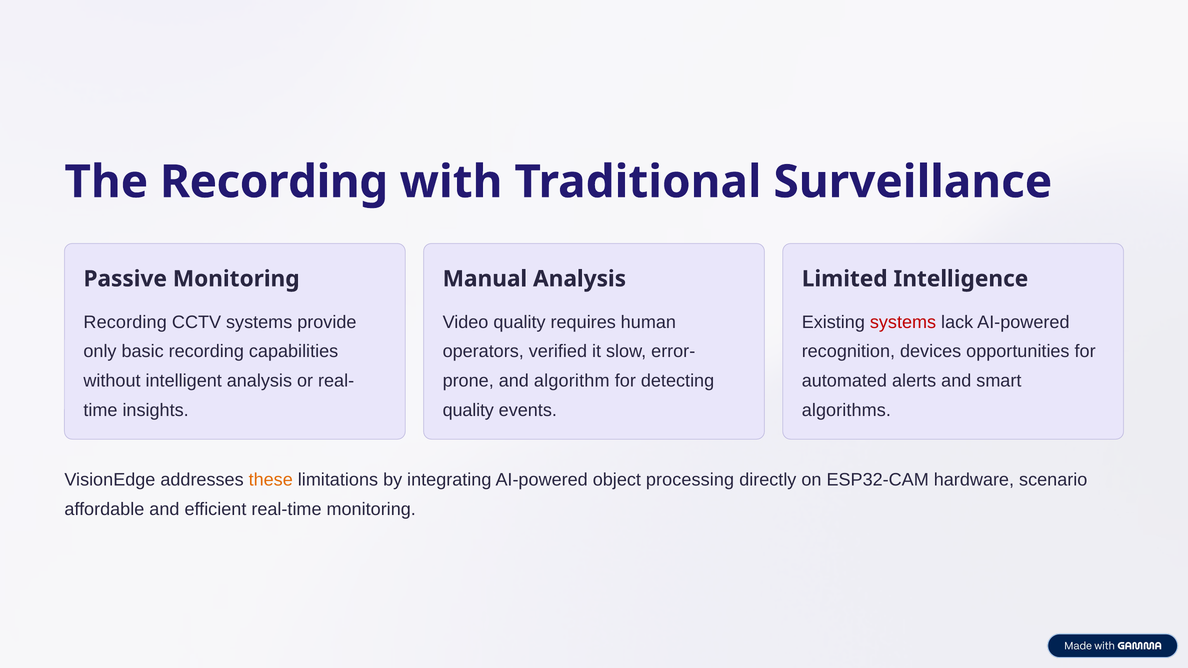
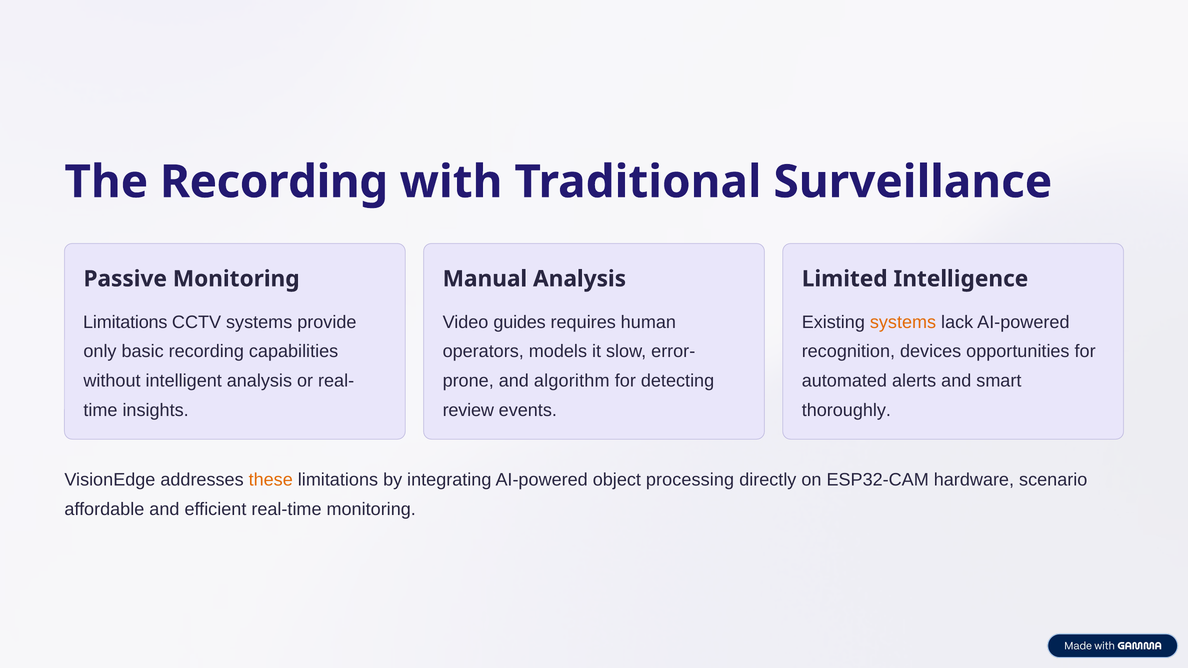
Recording: Recording -> Limitations (125, 322)
Video quality: quality -> guides (520, 322)
systems colour: red -> orange (903, 322)
verified: verified -> models (558, 352)
quality: quality -> review (468, 410)
algorithms: algorithms -> thoroughly (846, 410)
